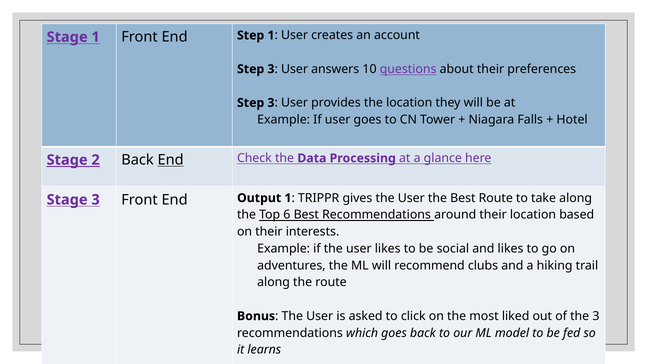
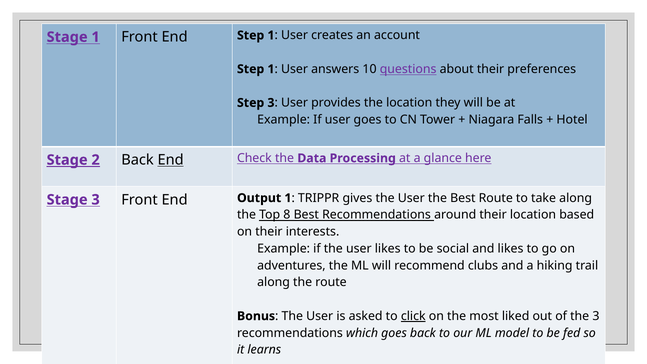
3: 3 -> 1 (271, 69)
6: 6 -> 8 (287, 215)
click underline: none -> present (413, 316)
